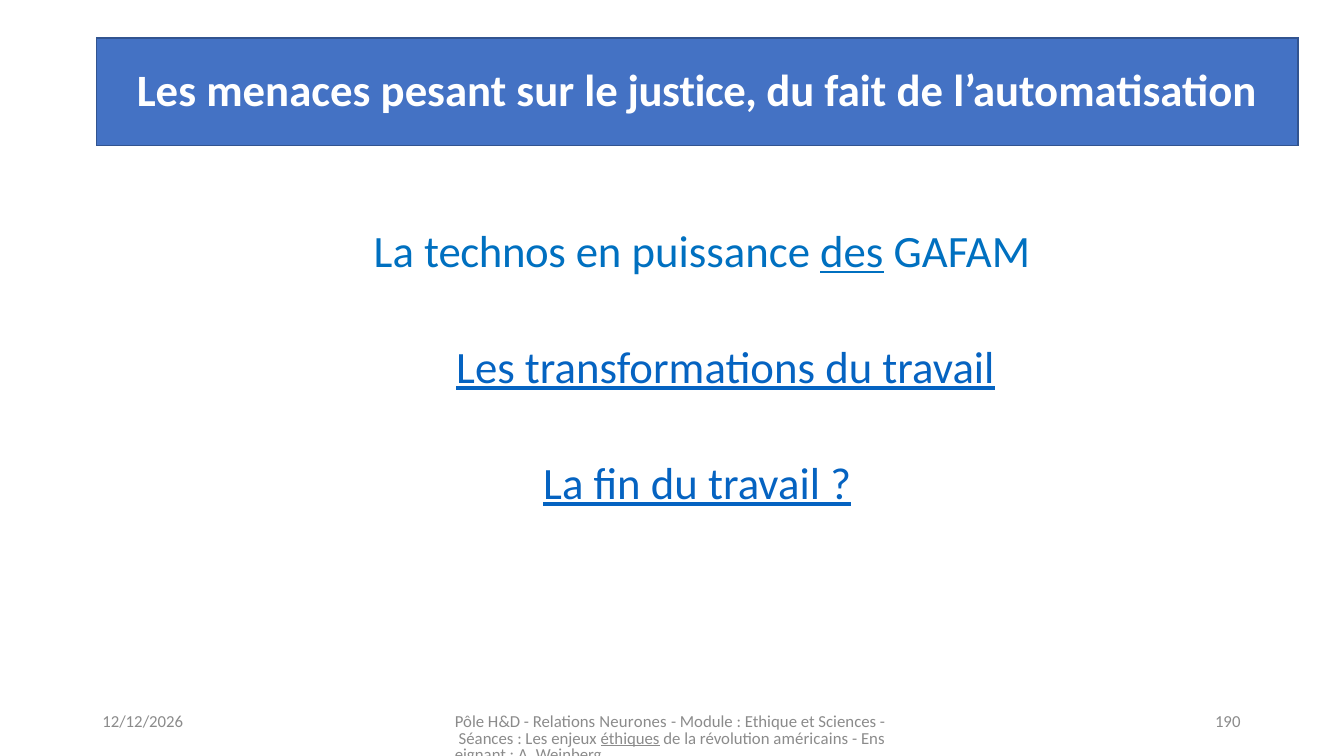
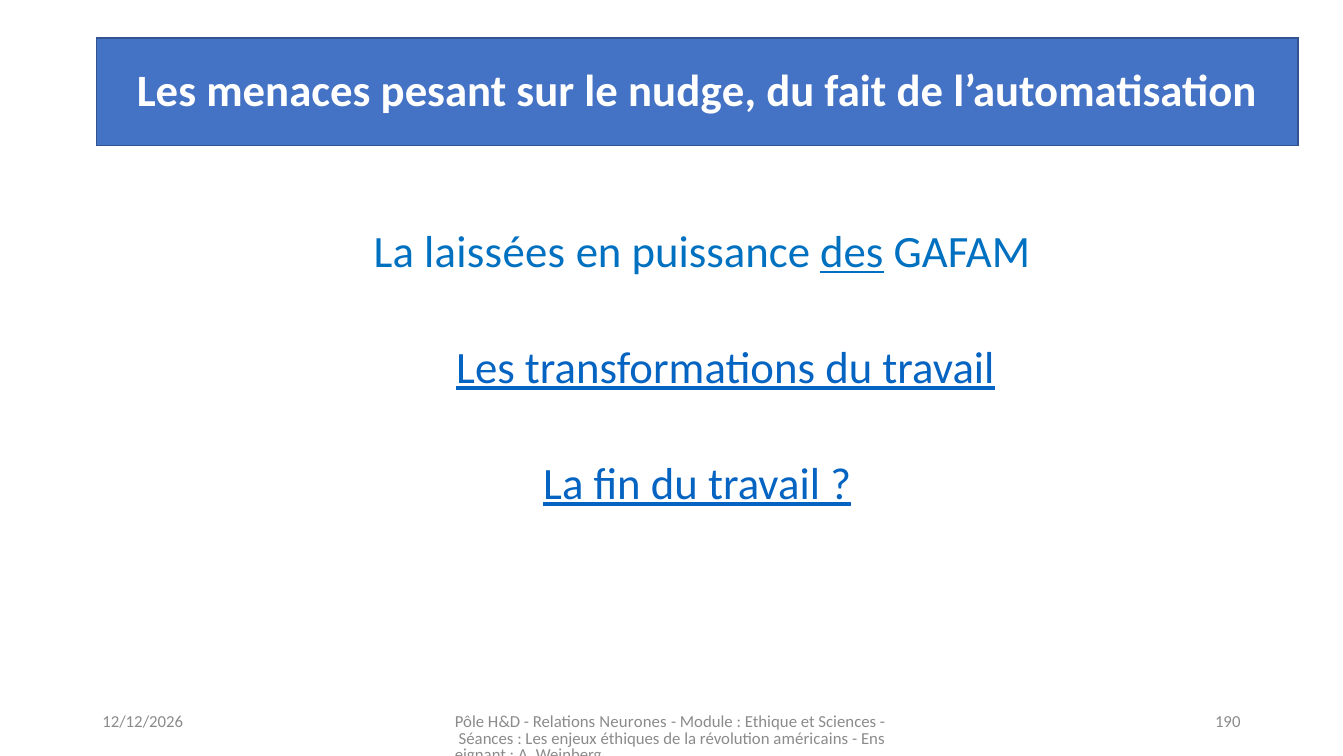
justice: justice -> nudge (692, 91)
technos: technos -> laissées (495, 253)
éthiques underline: present -> none (630, 738)
